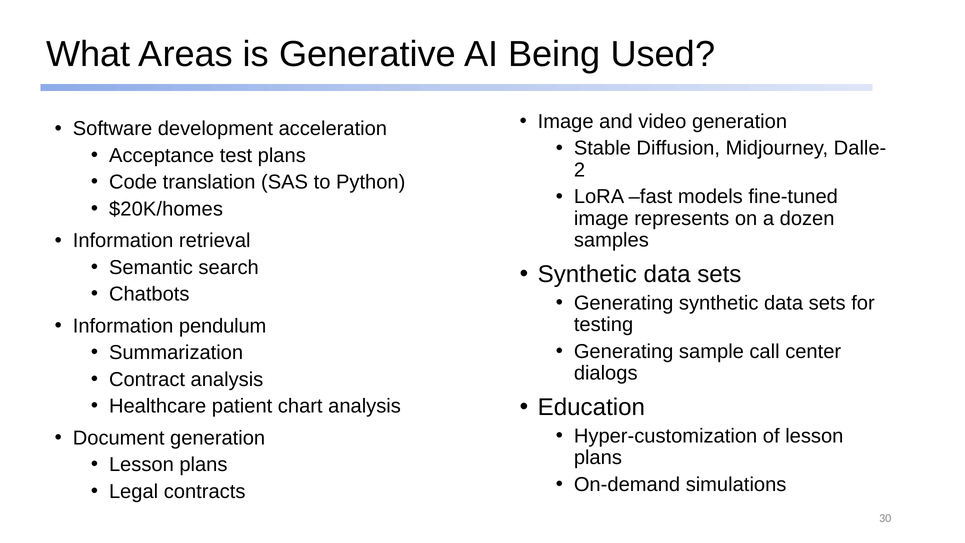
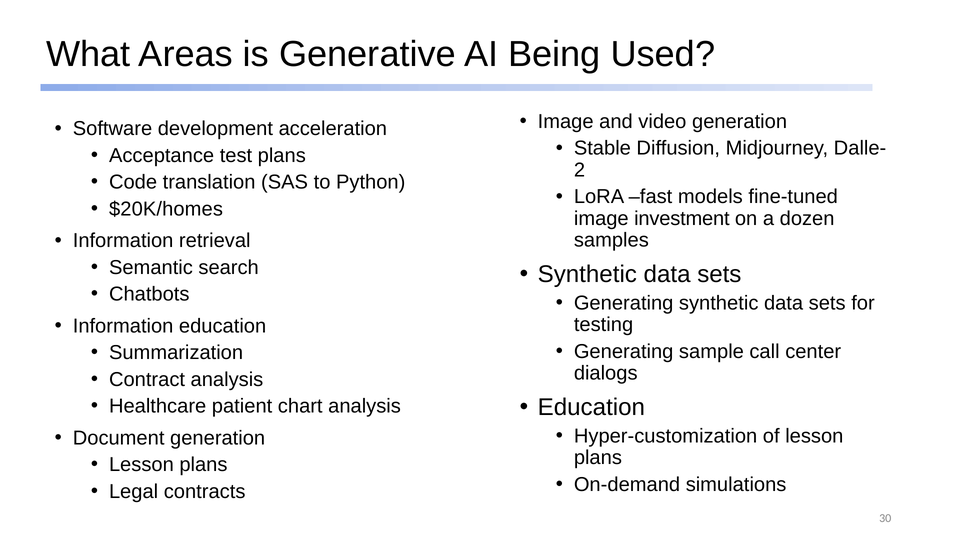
represents: represents -> investment (682, 218)
Information pendulum: pendulum -> education (223, 326)
